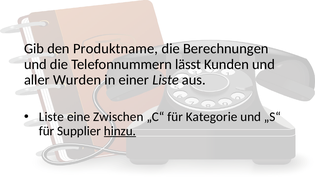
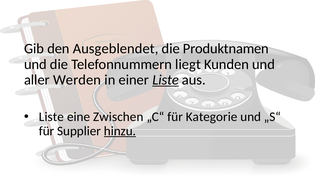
Produktname: Produktname -> Ausgeblendet (116, 49)
Berechnungen: Berechnungen -> Produktnamen (226, 49)
lässt: lässt -> liegt (188, 64)
Wurden: Wurden -> Werden (77, 80)
Liste underline: none -> present (166, 80)
